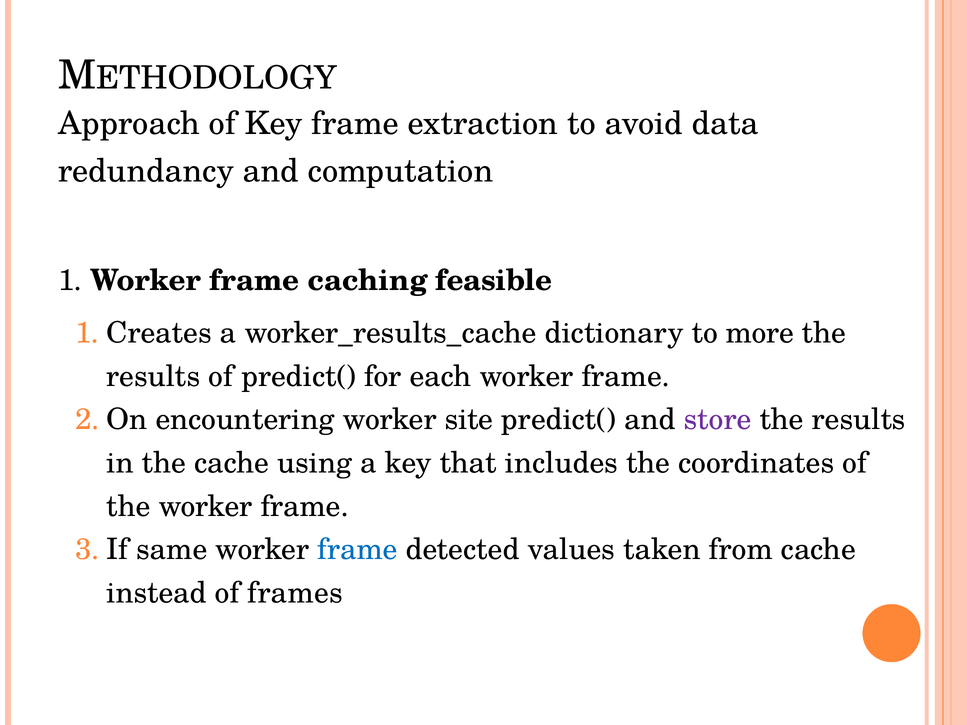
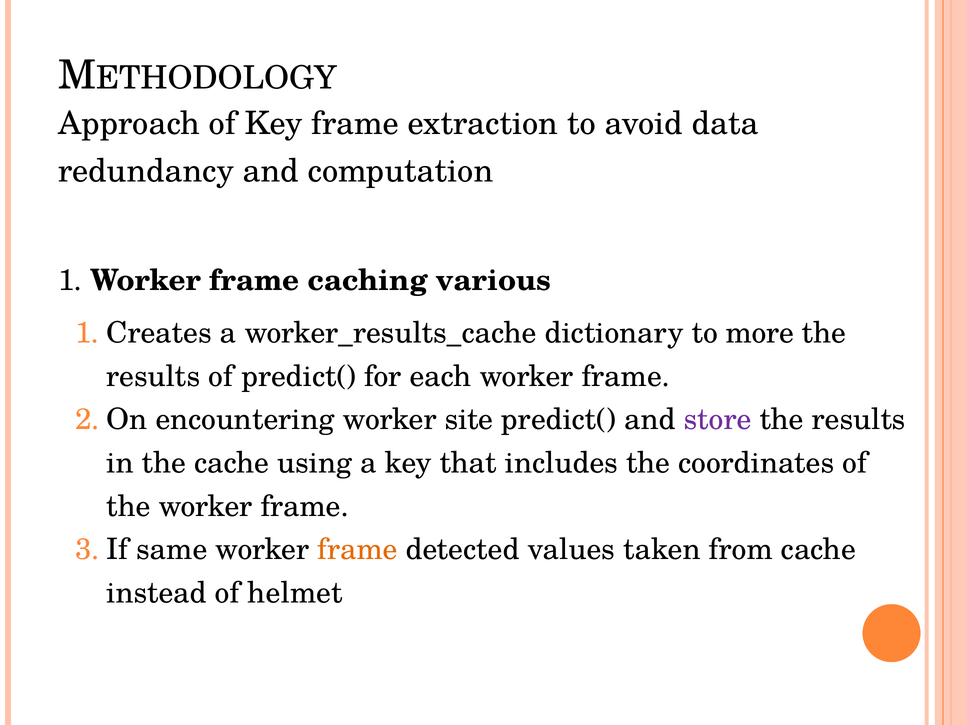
feasible: feasible -> various (494, 281)
frame colour: blue -> orange (358, 550)
frames: frames -> helmet (295, 593)
